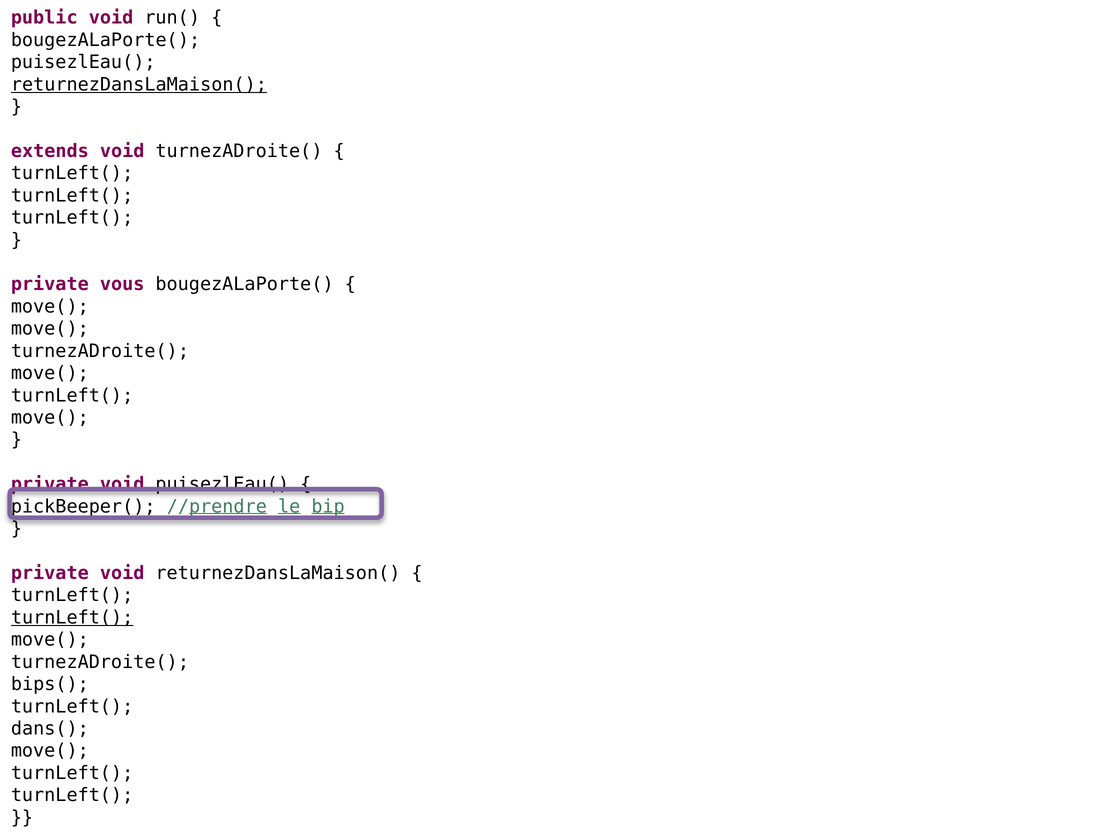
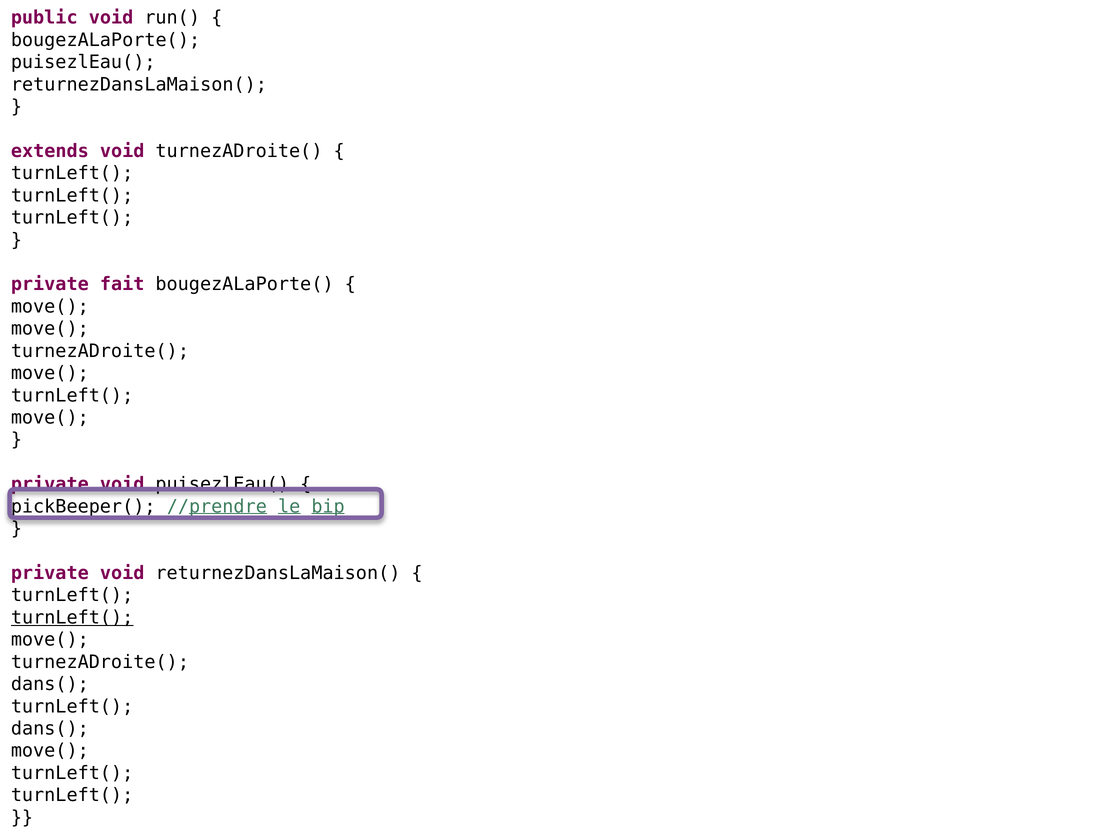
returnezDansLaMaison( underline: present -> none (139, 84)
vous: vous -> fait (122, 284)
bips(: bips( -> dans( (50, 684)
